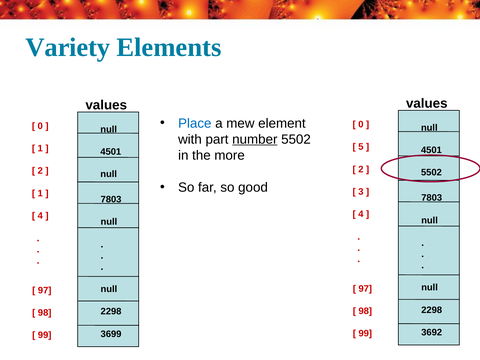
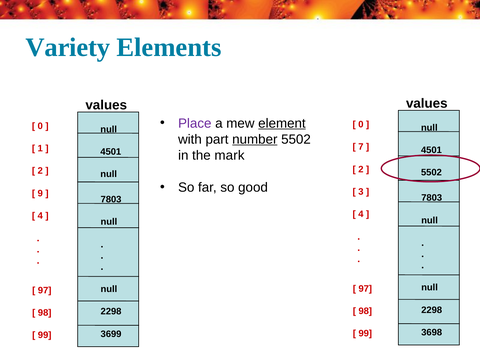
Place colour: blue -> purple (195, 123)
element underline: none -> present (282, 123)
5: 5 -> 7 (361, 147)
more: more -> mark (229, 155)
1: 1 -> 9 (40, 193)
3692: 3692 -> 3698 (432, 332)
